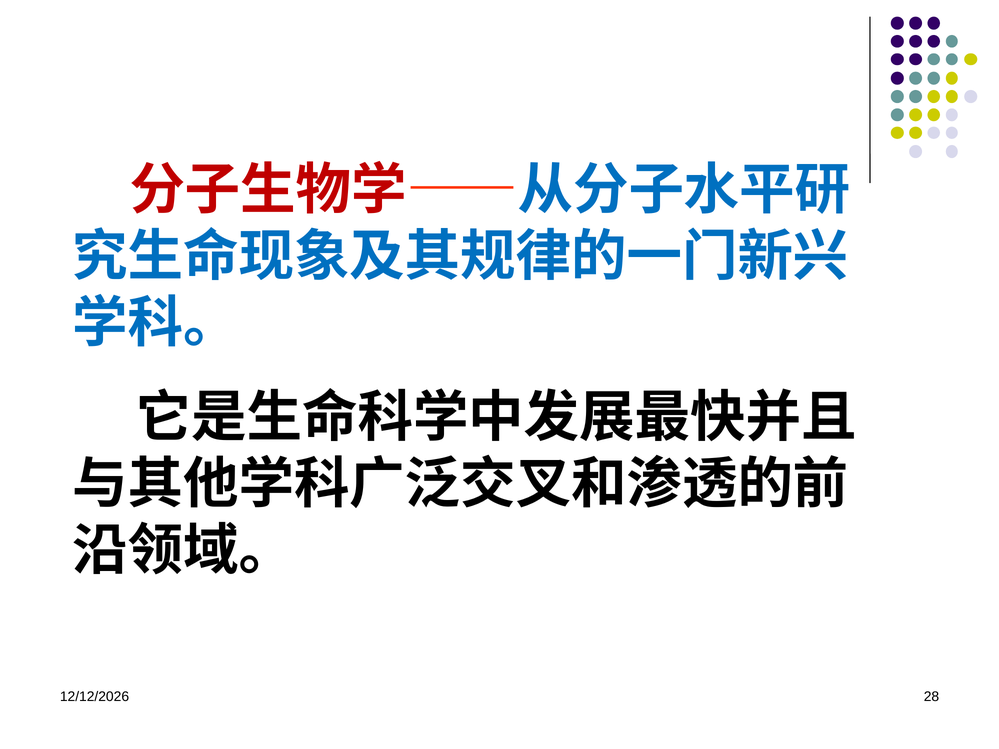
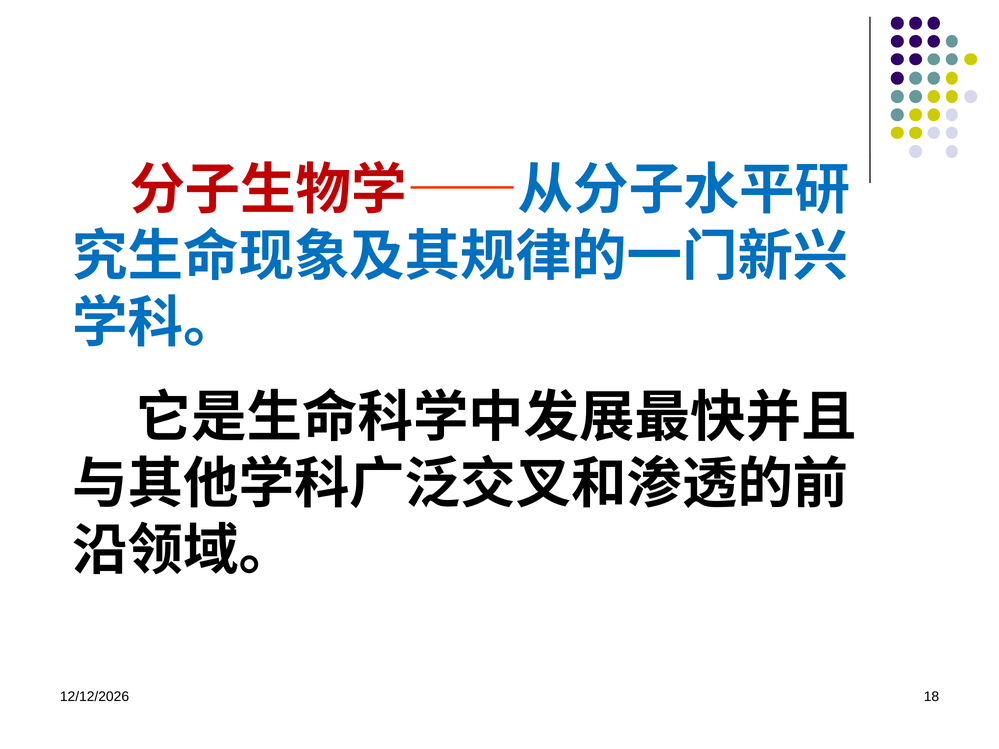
28: 28 -> 18 (931, 697)
